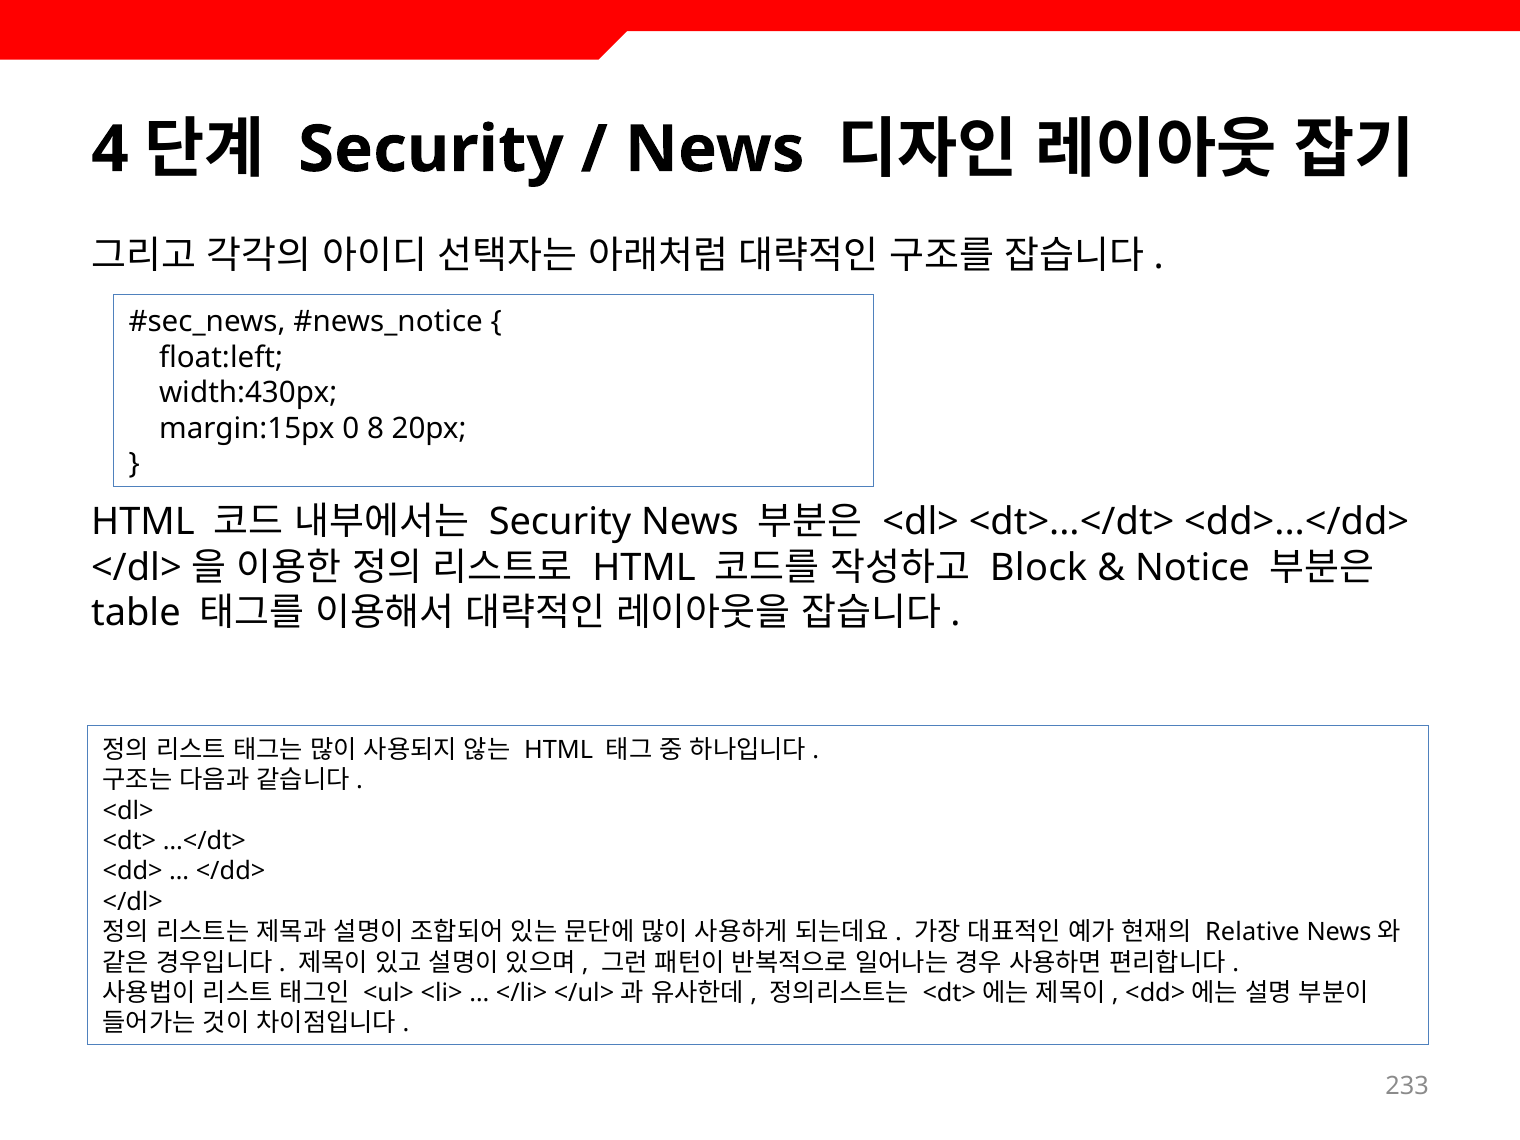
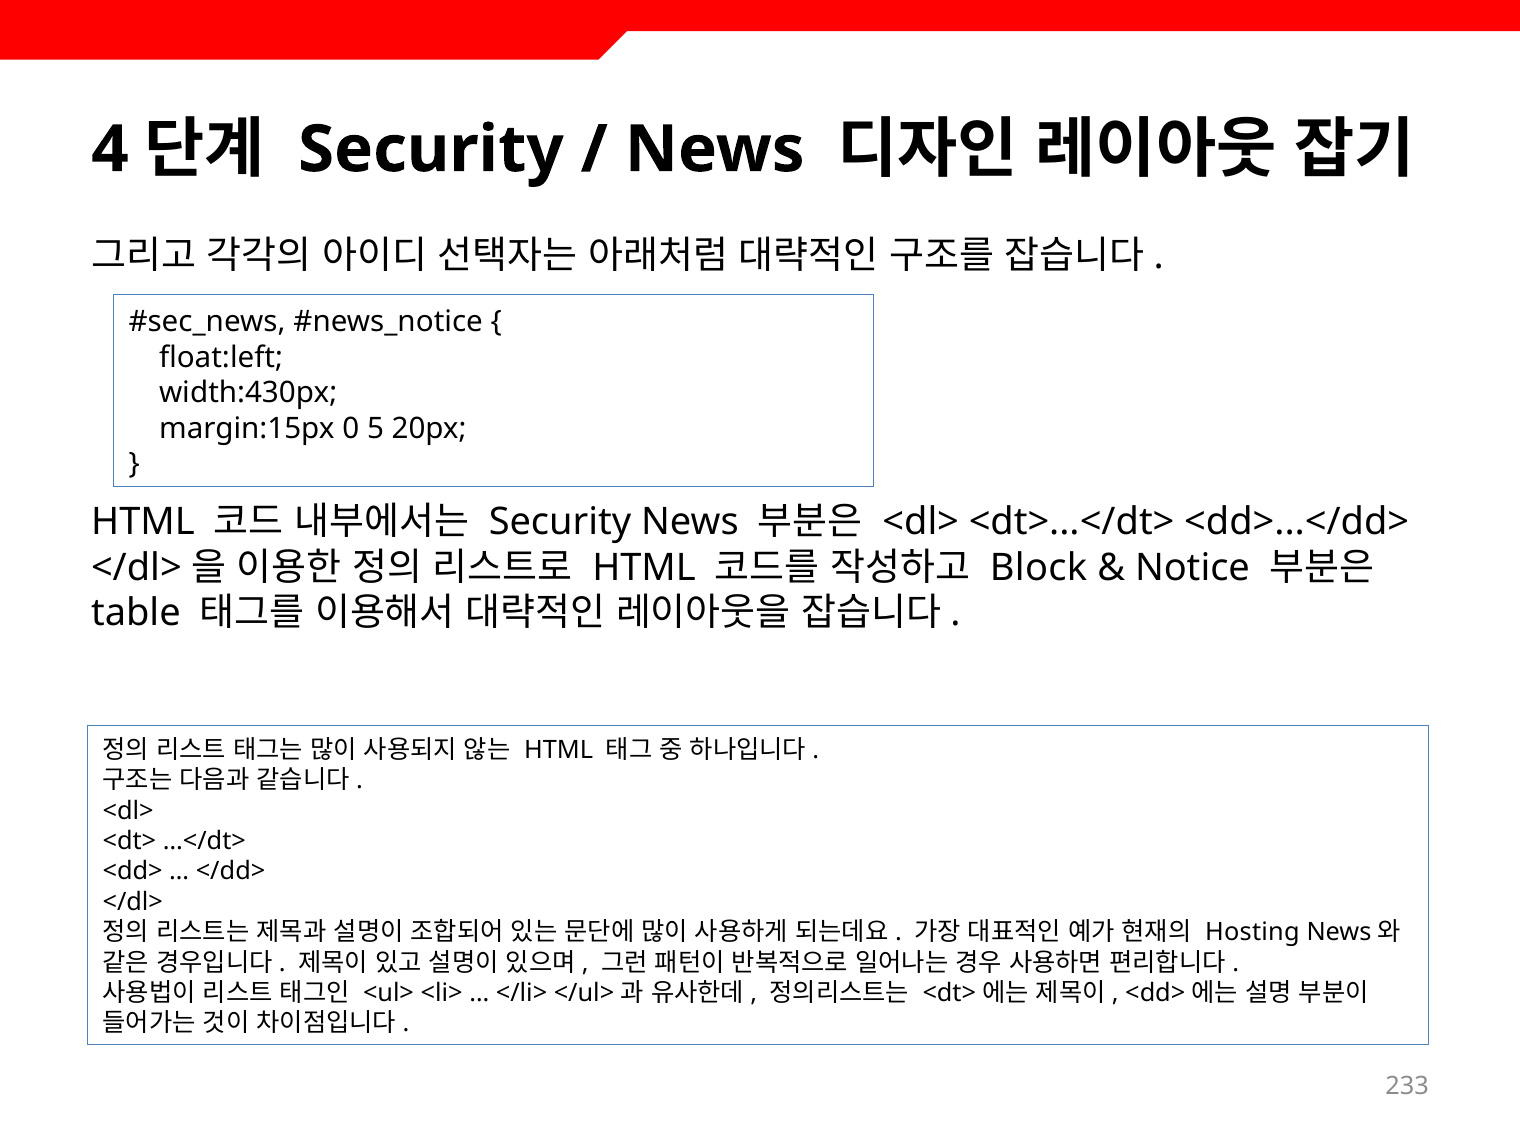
8: 8 -> 5 (375, 428)
Relative: Relative -> Hosting (1252, 932)
